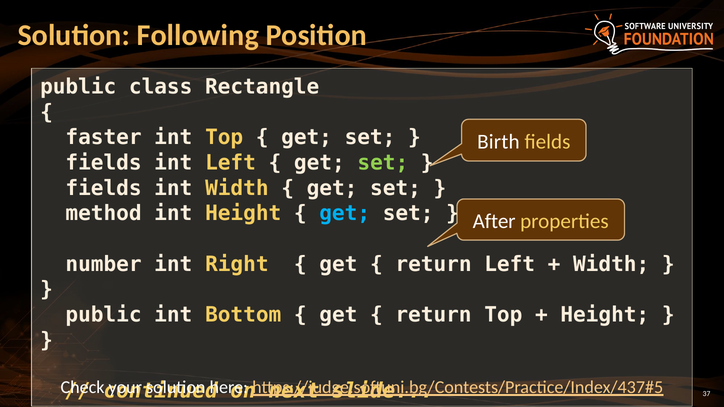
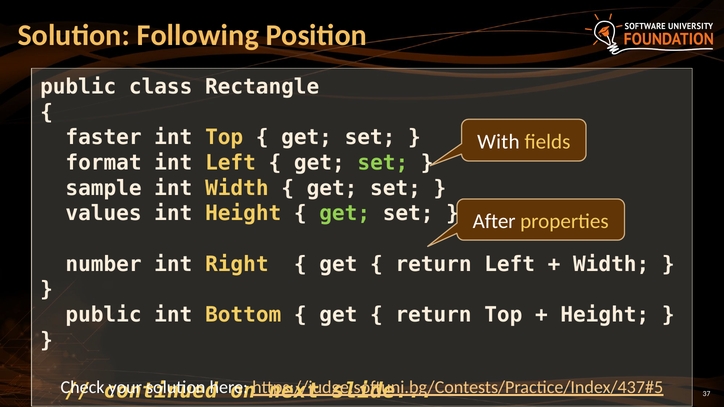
Birth: Birth -> With (498, 142)
fields: fields -> format (104, 163)
fields: fields -> sample (104, 188)
method: method -> values (104, 214)
get colour: light blue -> light green (345, 214)
